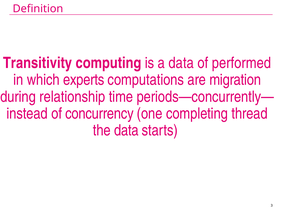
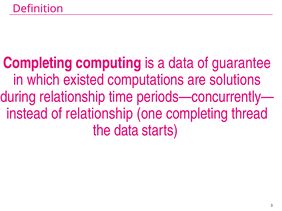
Transitivity: Transitivity -> Completing (38, 63)
performed: performed -> guarantee (241, 63)
experts: experts -> existed (84, 80)
migration: migration -> solutions (235, 80)
of concurrency: concurrency -> relationship (99, 114)
